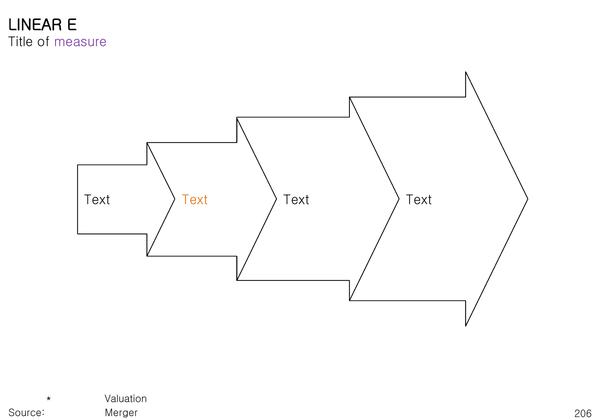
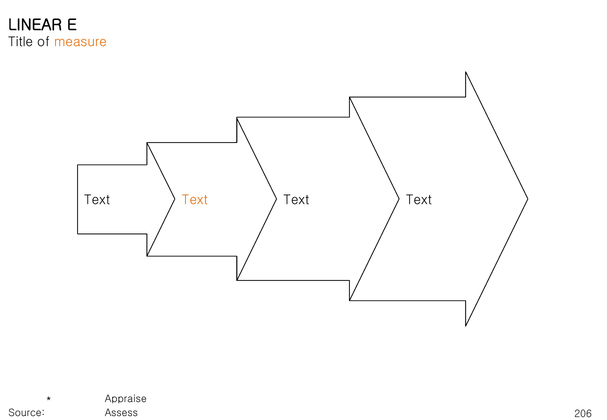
measure colour: purple -> orange (80, 42)
Valuation: Valuation -> Appraise (126, 399)
Merger: Merger -> Assess (121, 413)
